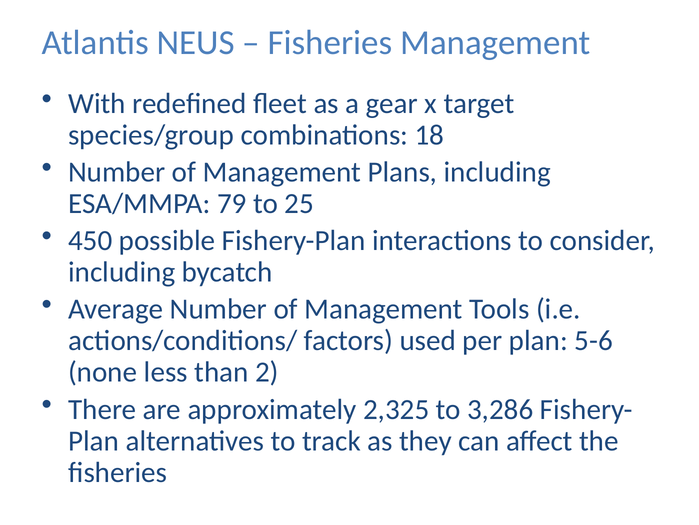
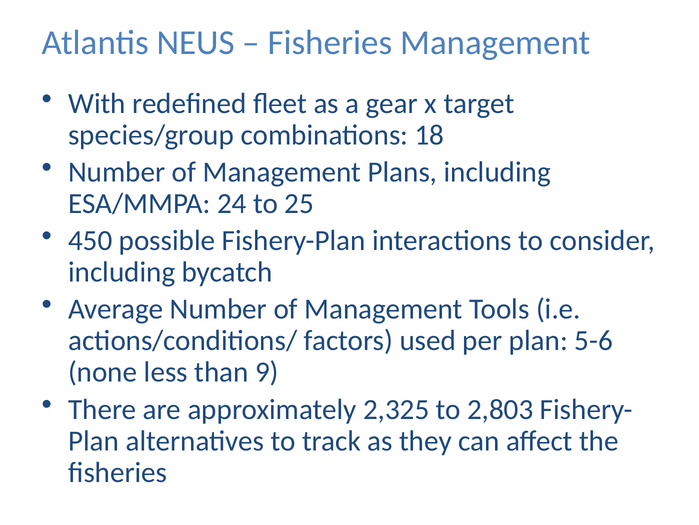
79: 79 -> 24 (232, 203)
2: 2 -> 9 (267, 372)
3,286: 3,286 -> 2,803 (500, 409)
